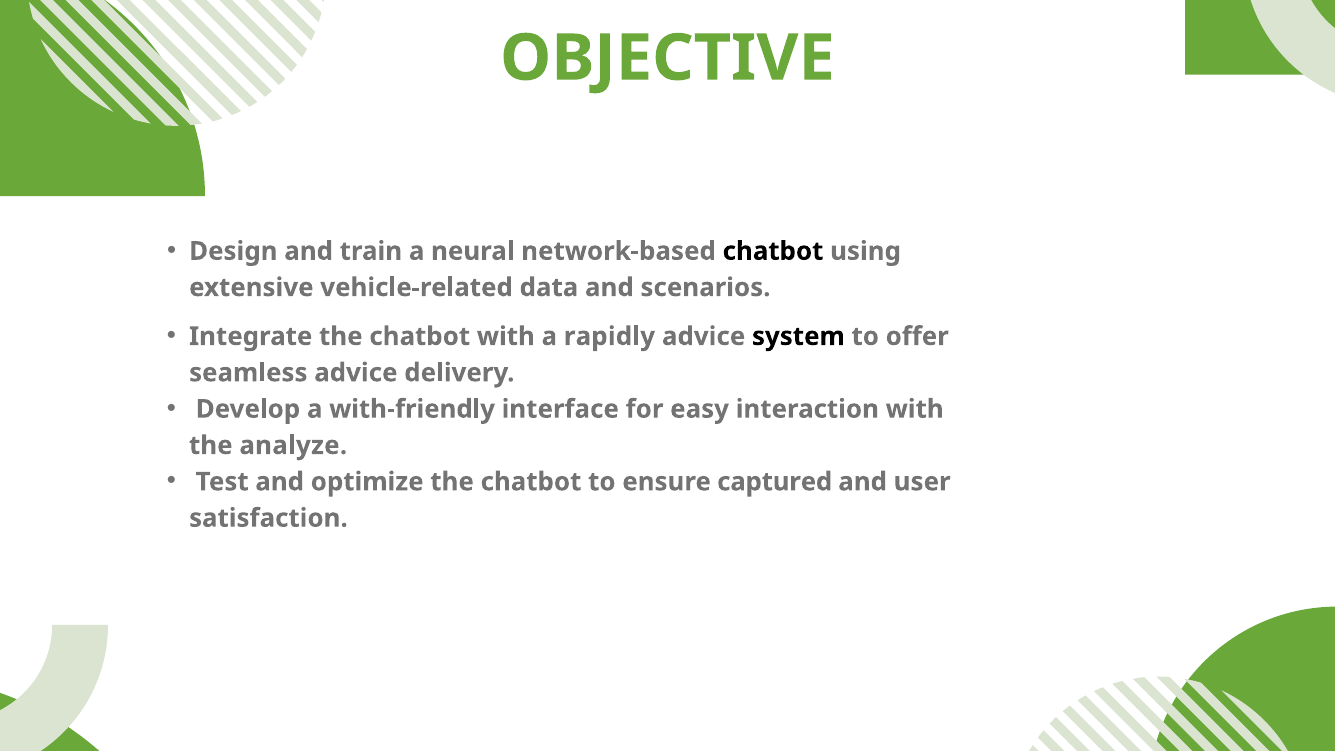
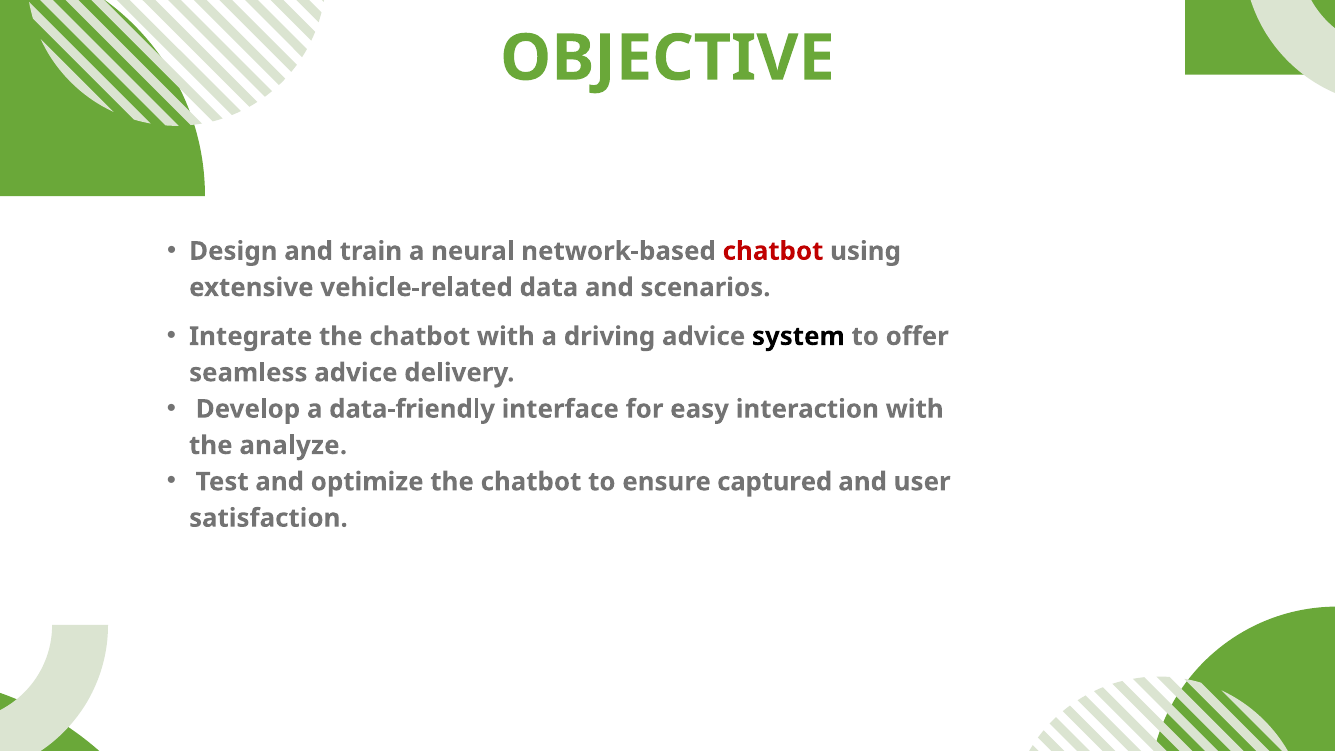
chatbot colour: black -> red (773, 251)
rapidly: rapidly -> driving (610, 336)
with-friendly: with-friendly -> data-friendly (412, 409)
